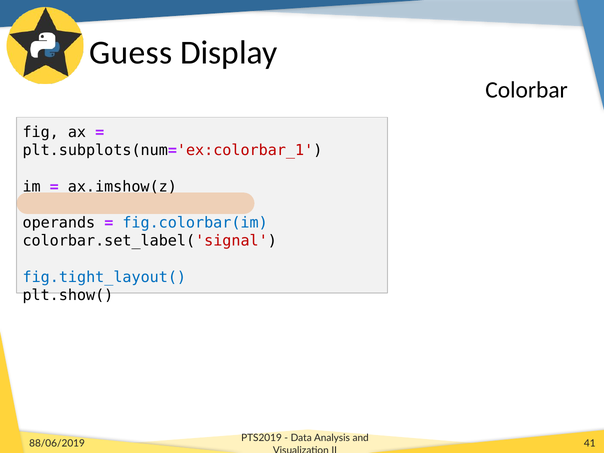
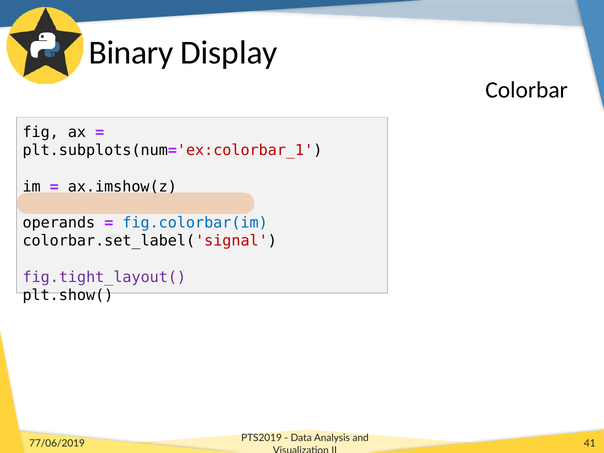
Guess: Guess -> Binary (131, 53)
fig.tight_layout( colour: blue -> purple (104, 277)
88/06/2019: 88/06/2019 -> 77/06/2019 (57, 443)
